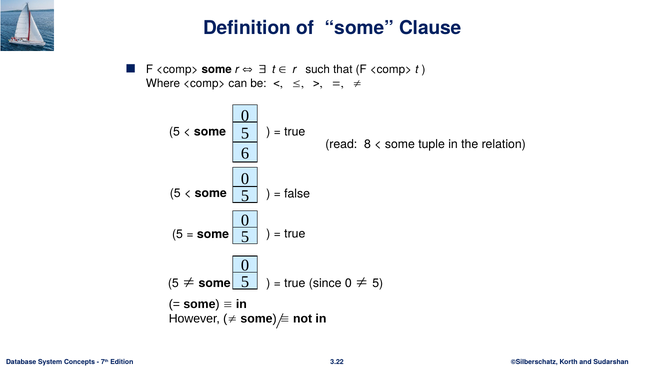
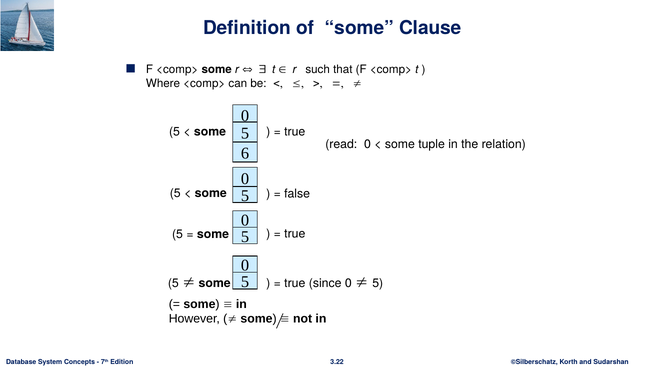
read 8: 8 -> 0 (367, 144)
